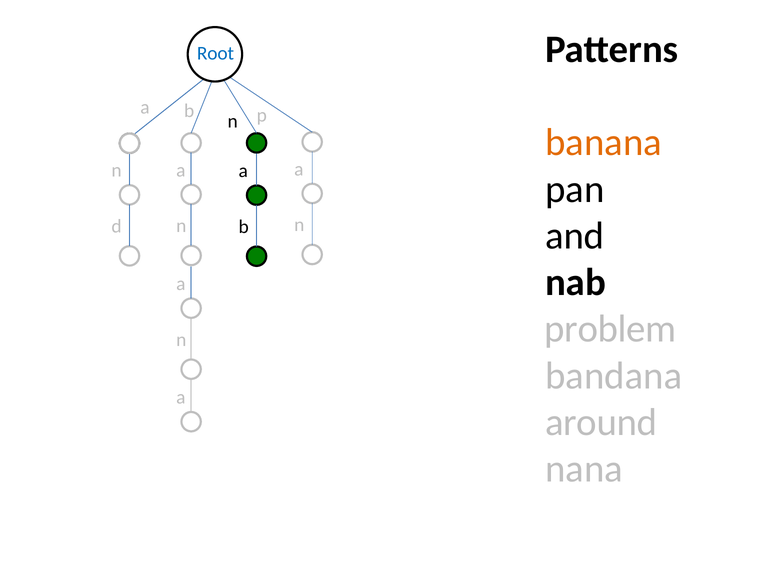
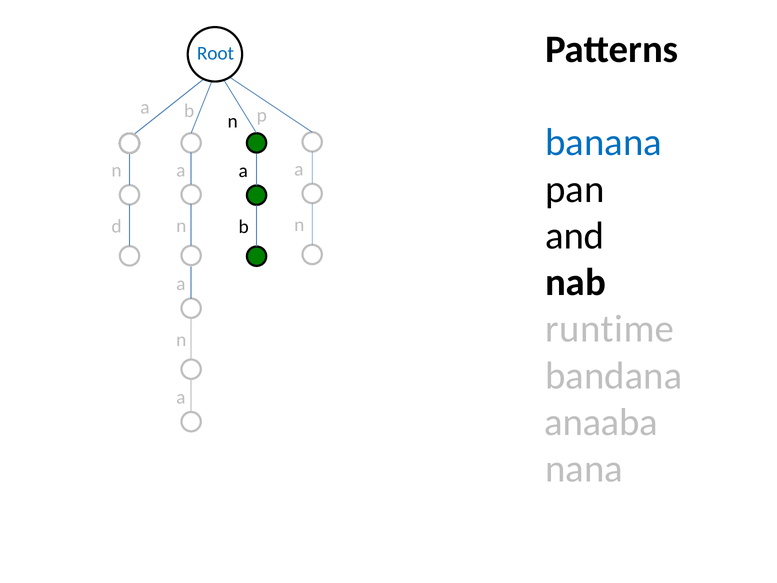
banana colour: orange -> blue (604, 142)
problem: problem -> runtime (610, 329)
around: around -> anaaba (601, 422)
